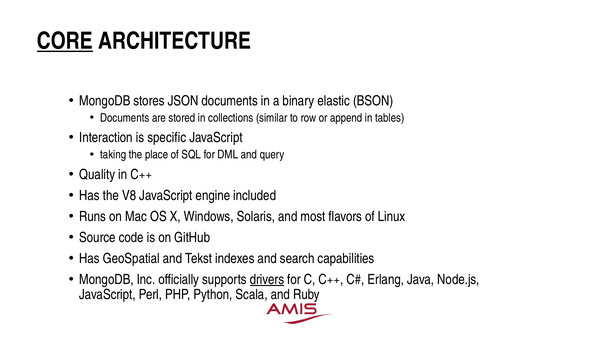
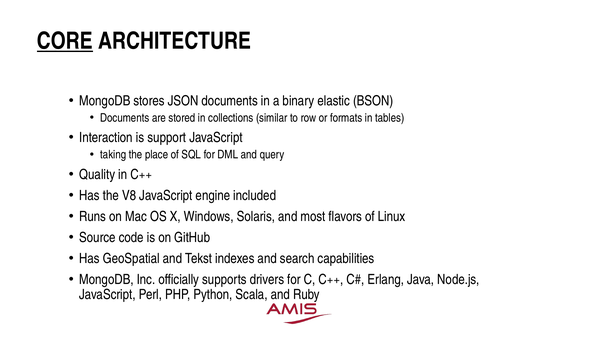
append: append -> formats (346, 118)
specific: specific -> support (167, 137)
drivers underline: present -> none (267, 279)
